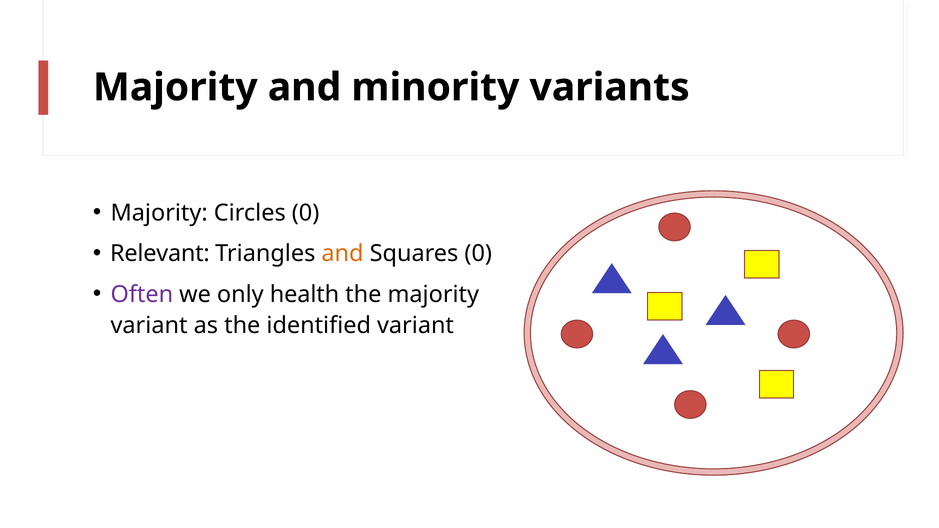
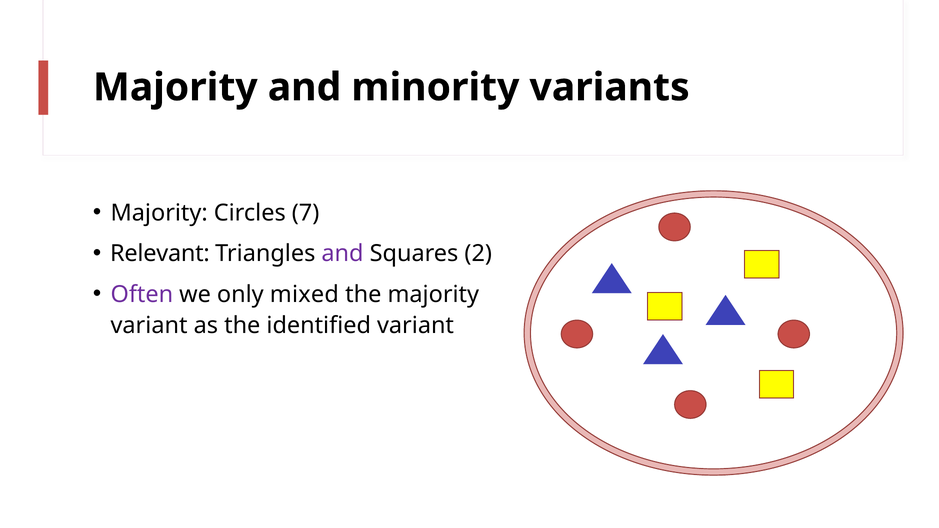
Circles 0: 0 -> 7 (306, 213)
and colour: orange -> purple (342, 254)
Squares 0: 0 -> 2 (478, 254)
health: health -> mixed (304, 294)
